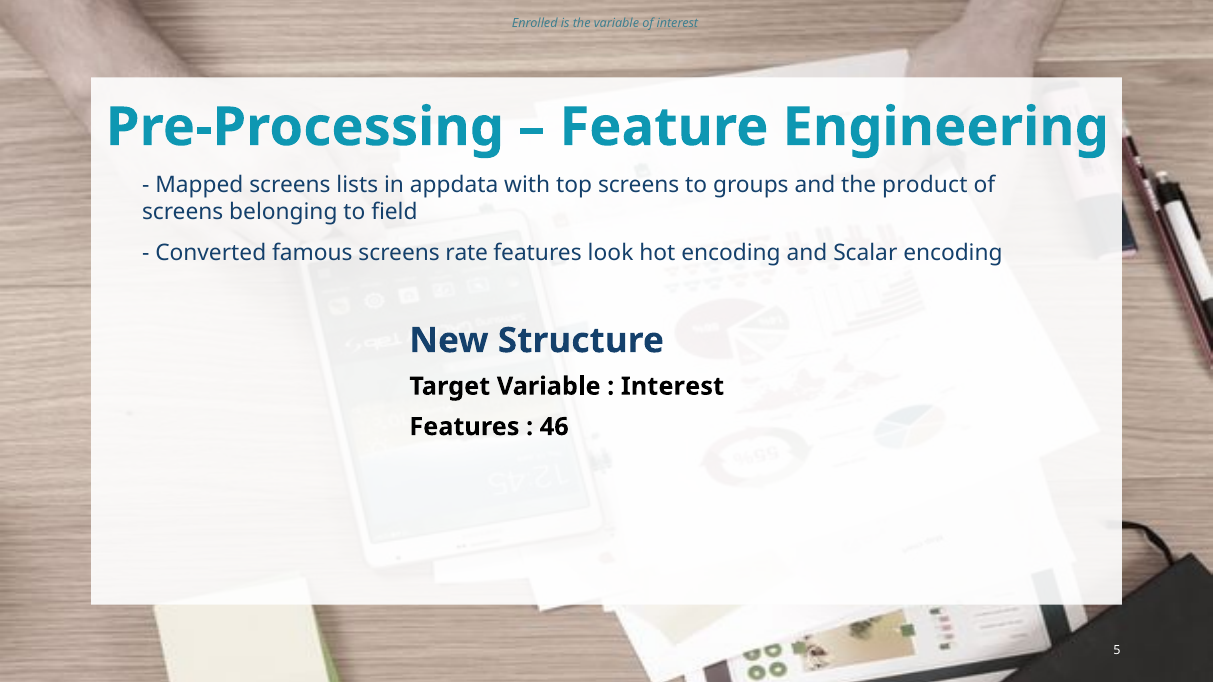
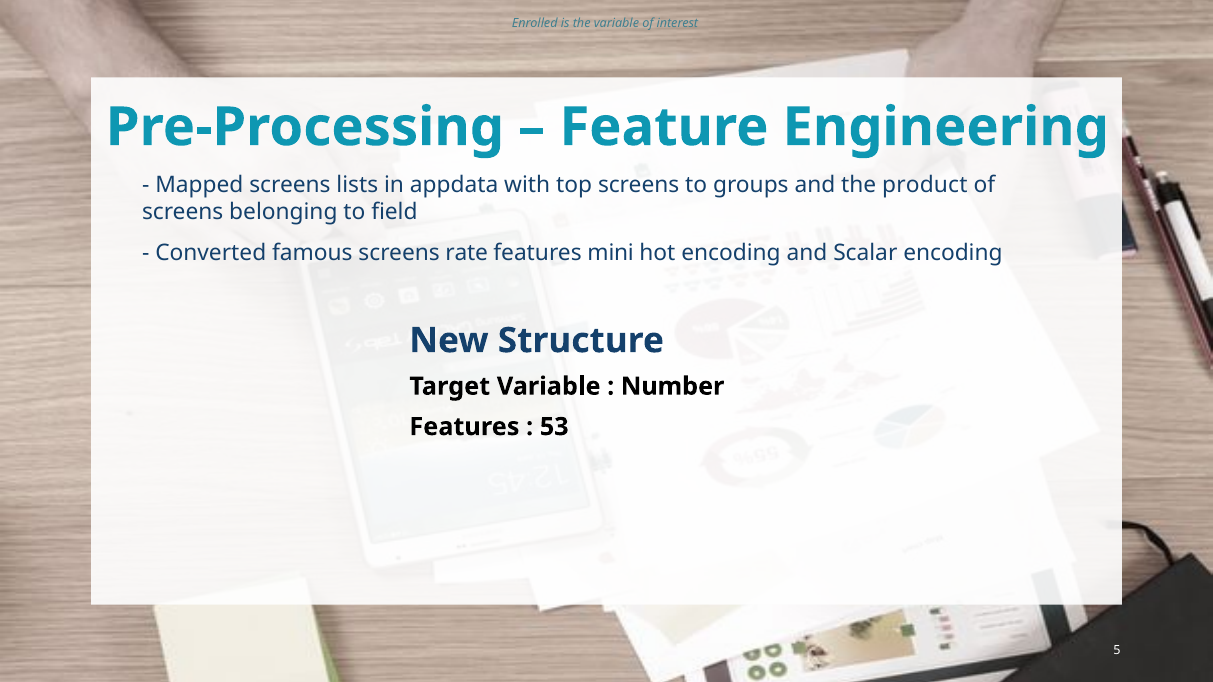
look: look -> mini (611, 253)
Interest: Interest -> Number (673, 387)
46: 46 -> 53 (554, 427)
